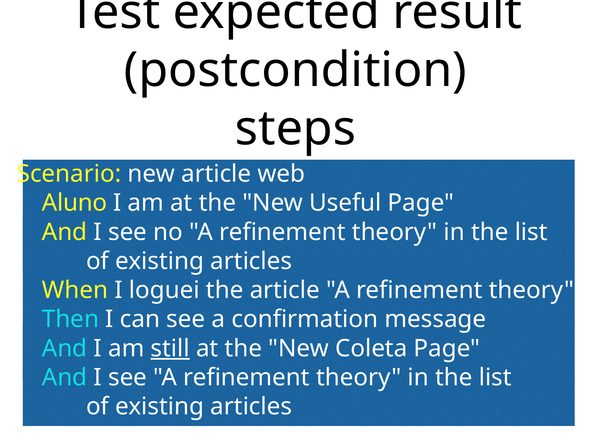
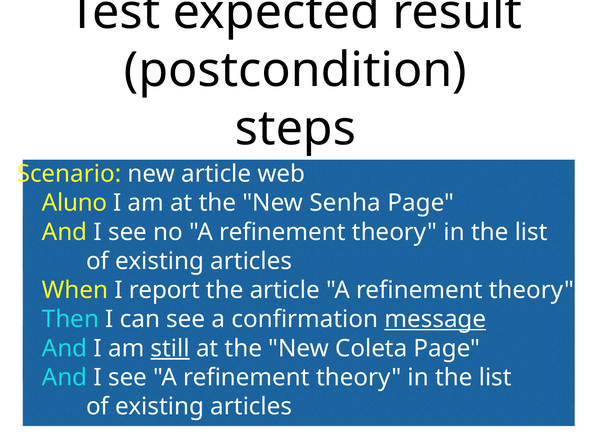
Useful: Useful -> Senha (345, 203)
loguei: loguei -> report (164, 290)
message underline: none -> present (435, 319)
